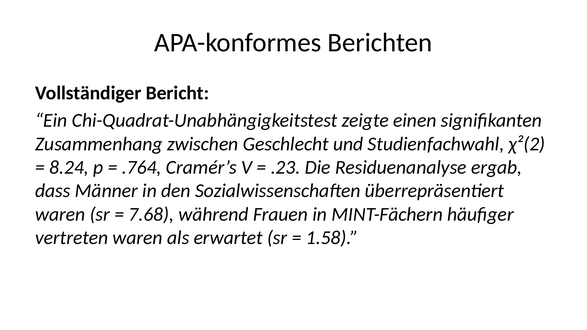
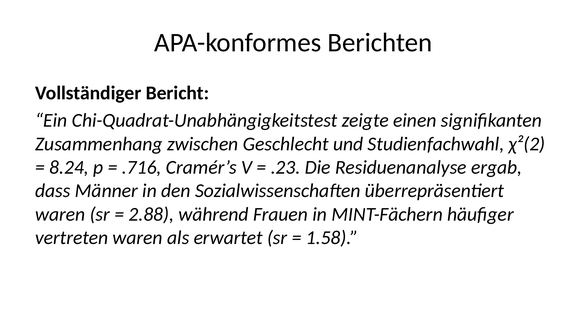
.764: .764 -> .716 (142, 167)
7.68: 7.68 -> 2.88 (151, 214)
